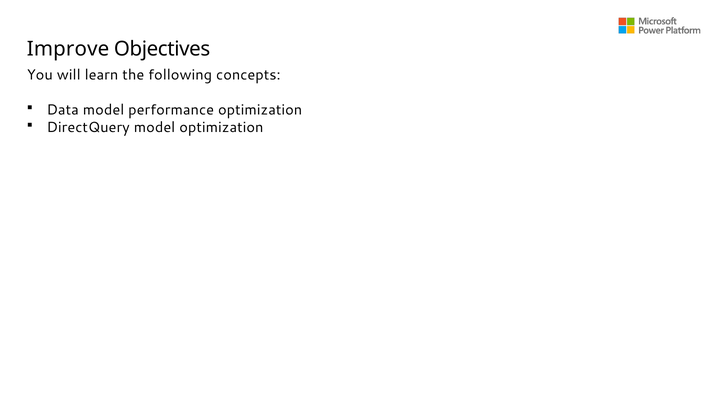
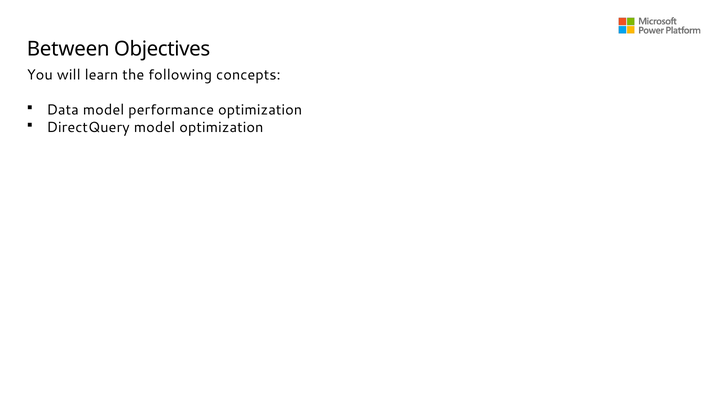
Improve: Improve -> Between (68, 49)
